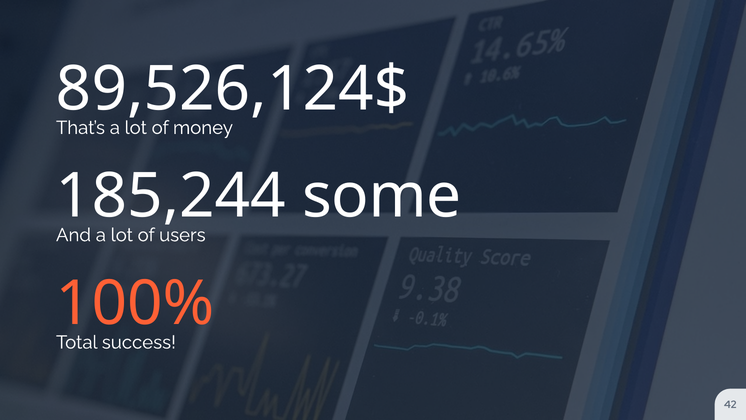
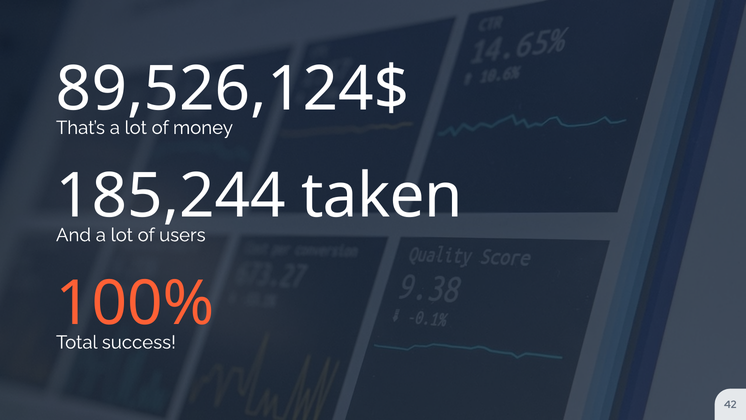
some: some -> taken (382, 196)
